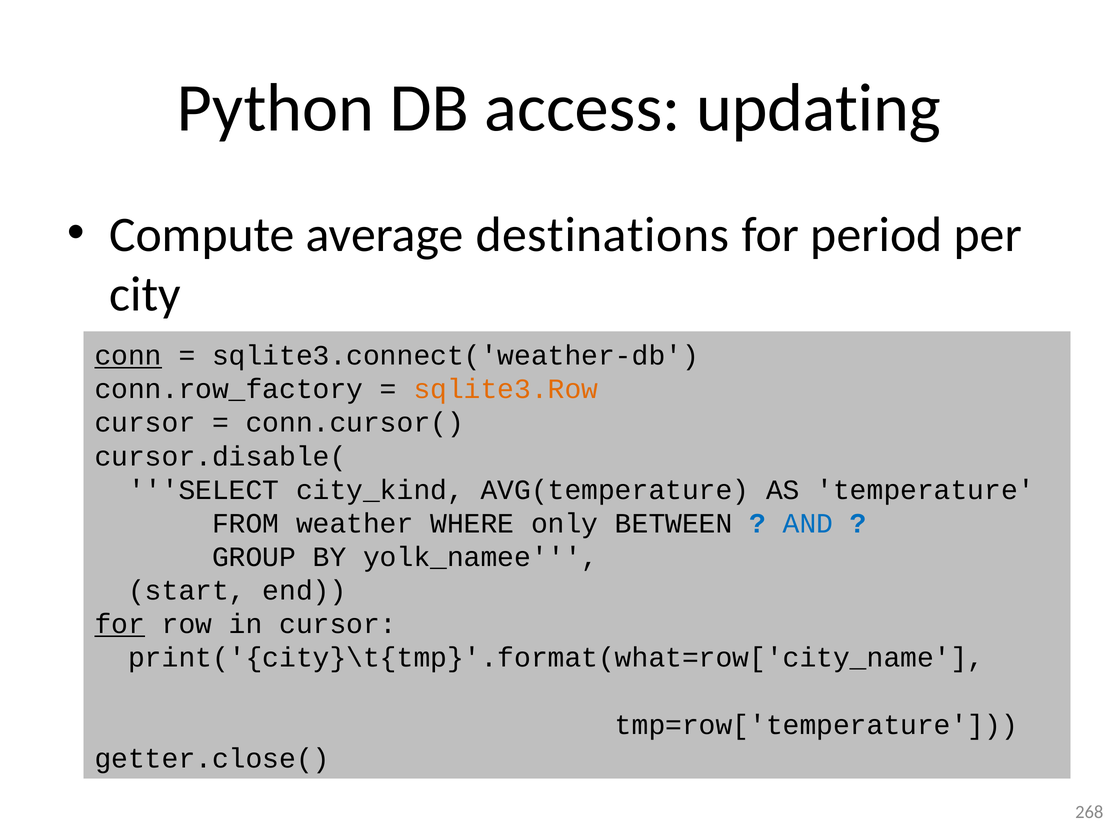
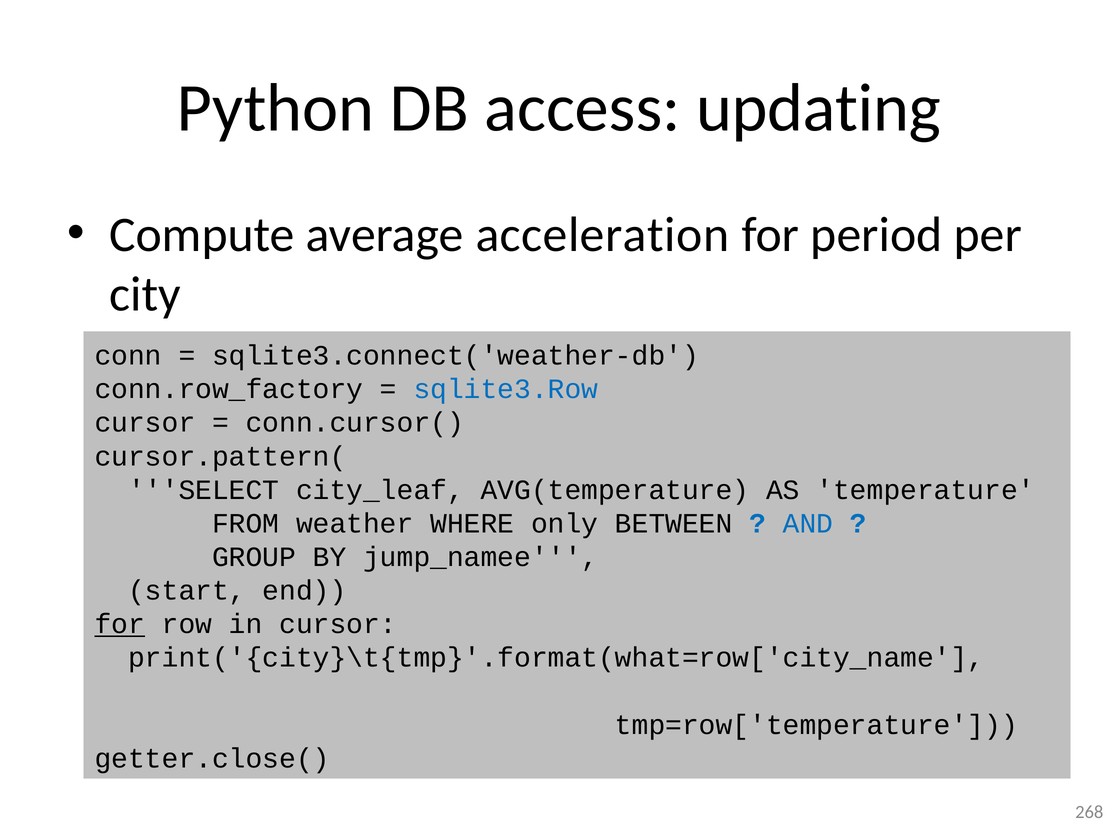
destinations: destinations -> acceleration (602, 235)
conn underline: present -> none (128, 356)
sqlite3.Row colour: orange -> blue (506, 389)
cursor.disable(: cursor.disable( -> cursor.pattern( (221, 456)
city_kind: city_kind -> city_leaf (380, 490)
yolk_namee: yolk_namee -> jump_namee (481, 557)
